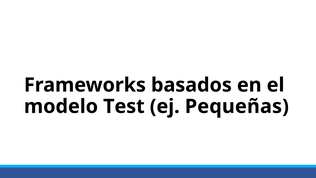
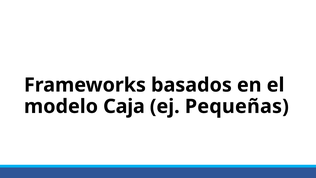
Test: Test -> Caja (124, 106)
